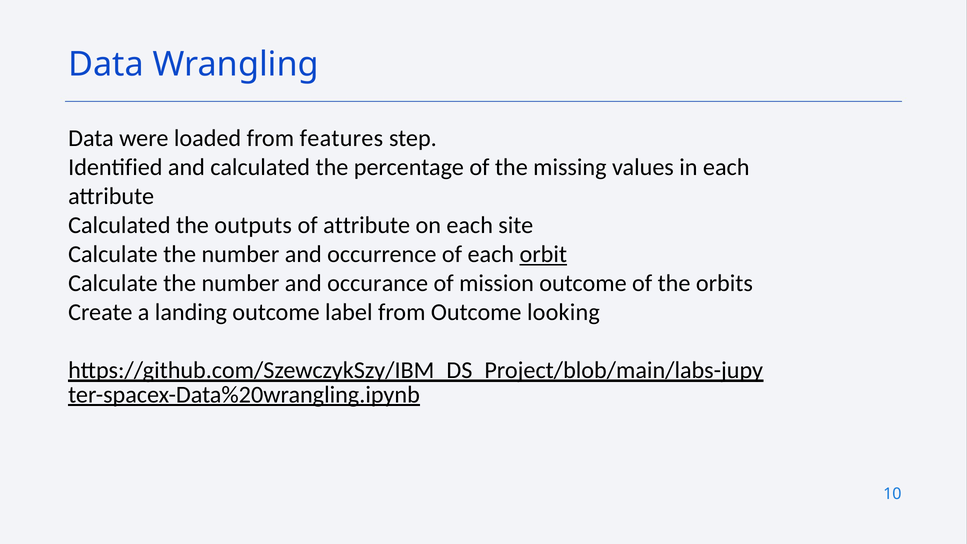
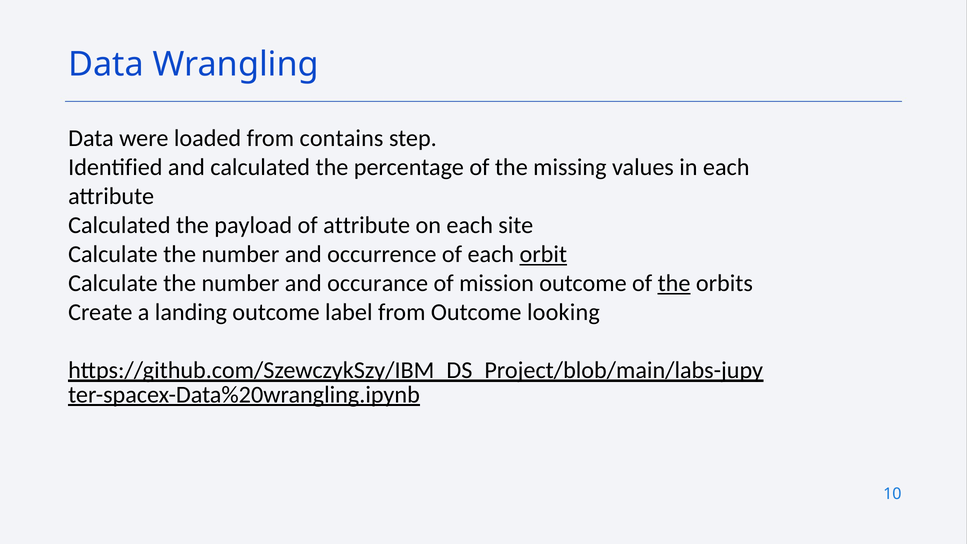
features: features -> contains (341, 138)
outputs: outputs -> payload (253, 225)
the underline: none -> present (674, 283)
